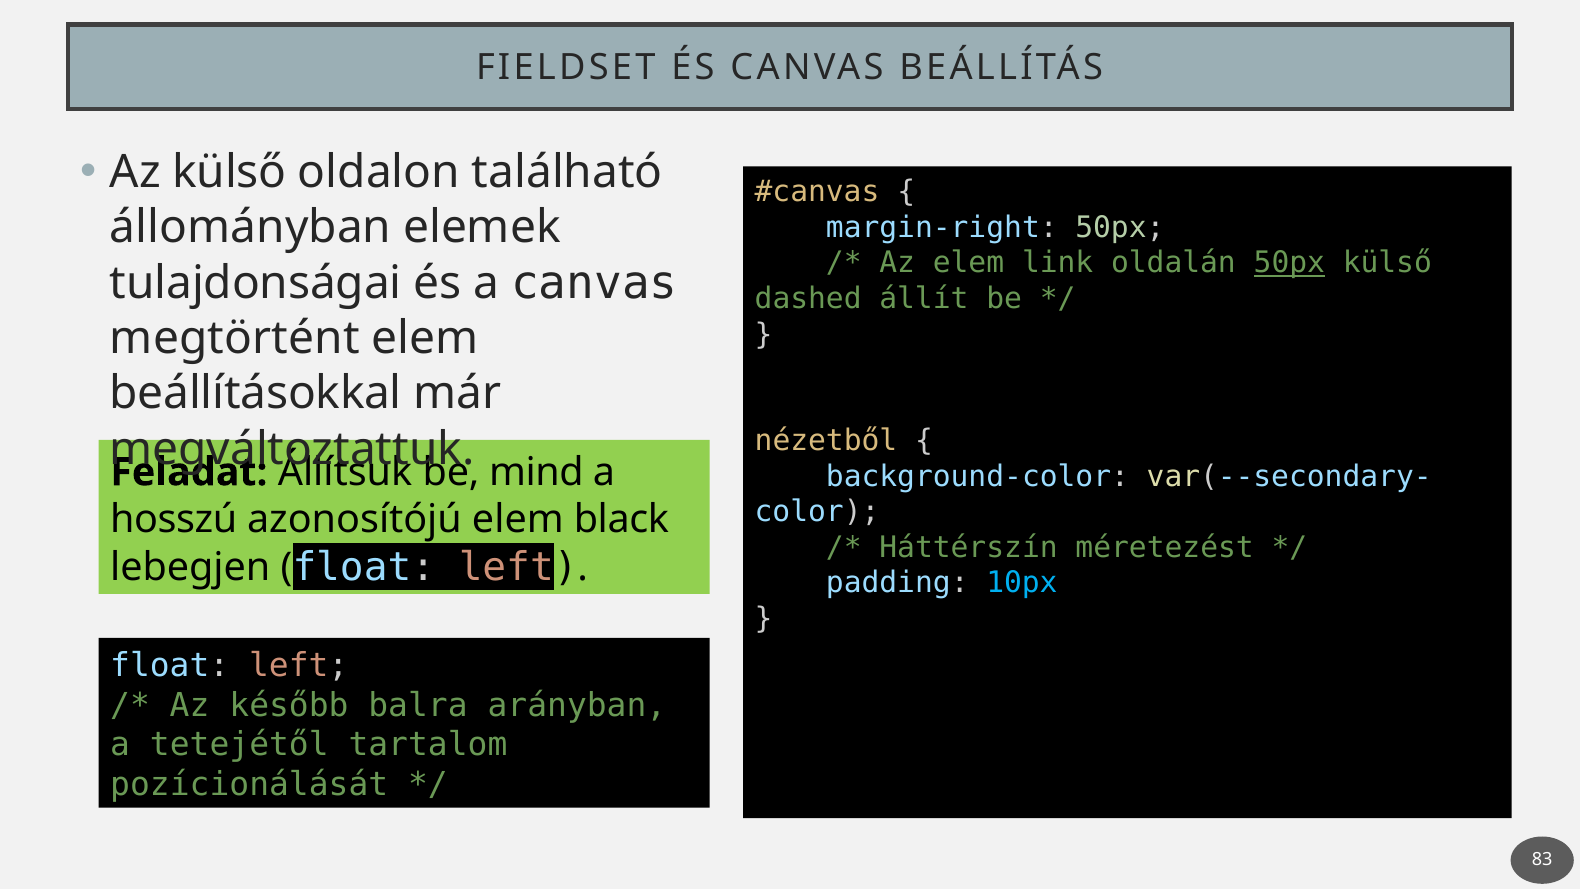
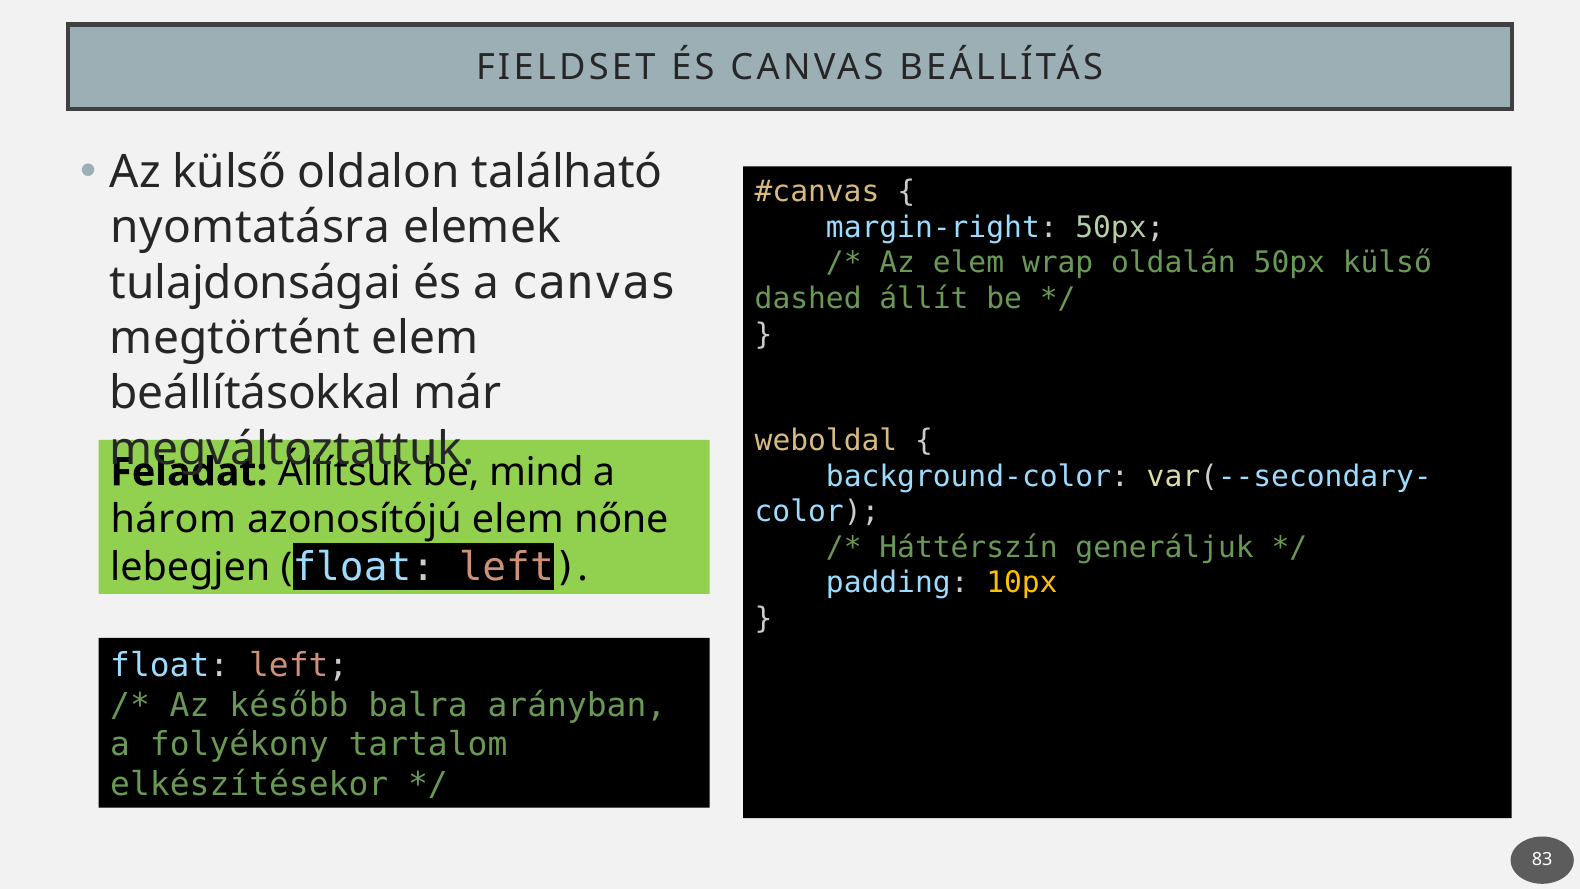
állományban: állományban -> nyomtatásra (250, 228)
link: link -> wrap (1058, 263)
50px underline: present -> none (1289, 263)
nézetből: nézetből -> weboldal (826, 441)
hosszú: hosszú -> három (173, 520)
black: black -> nőne (621, 520)
méretezést: méretezést -> generáljuk (1165, 547)
10px colour: light blue -> yellow (1022, 583)
tetejétől: tetejétől -> folyékony (239, 745)
pozícionálását: pozícionálását -> elkészítésekor (249, 784)
